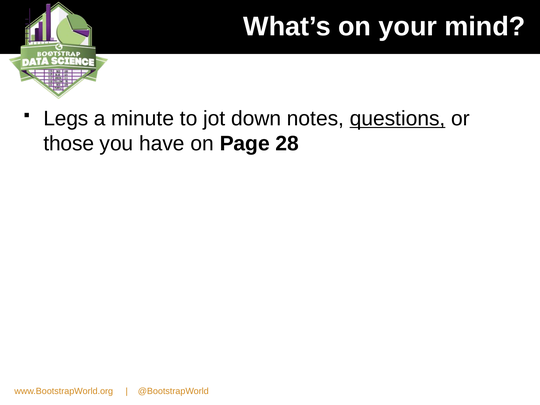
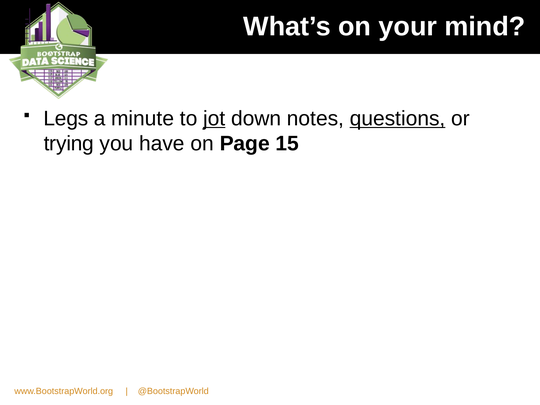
jot underline: none -> present (214, 119)
those: those -> trying (69, 144)
28: 28 -> 15 (287, 144)
